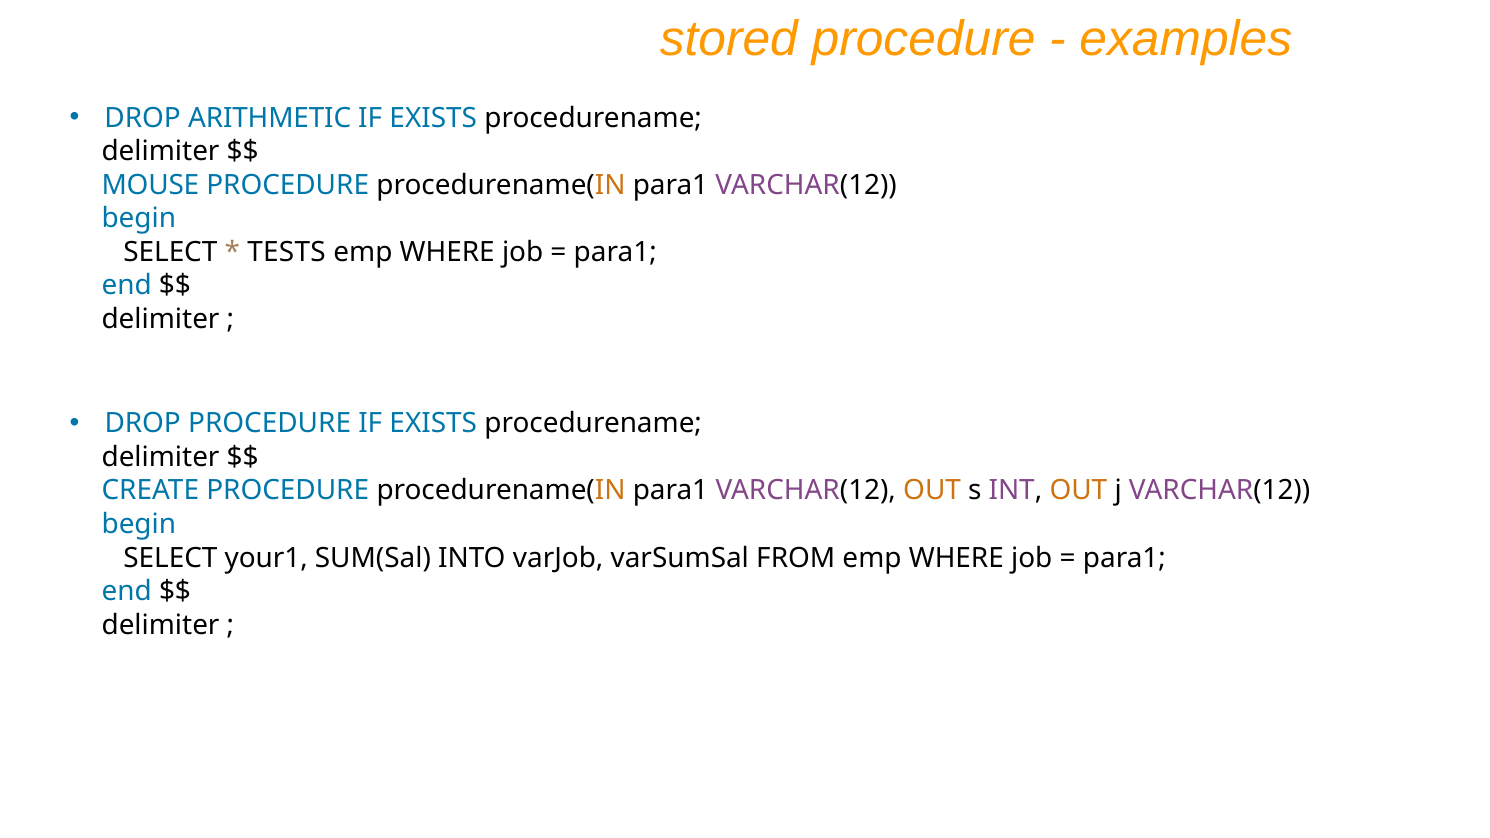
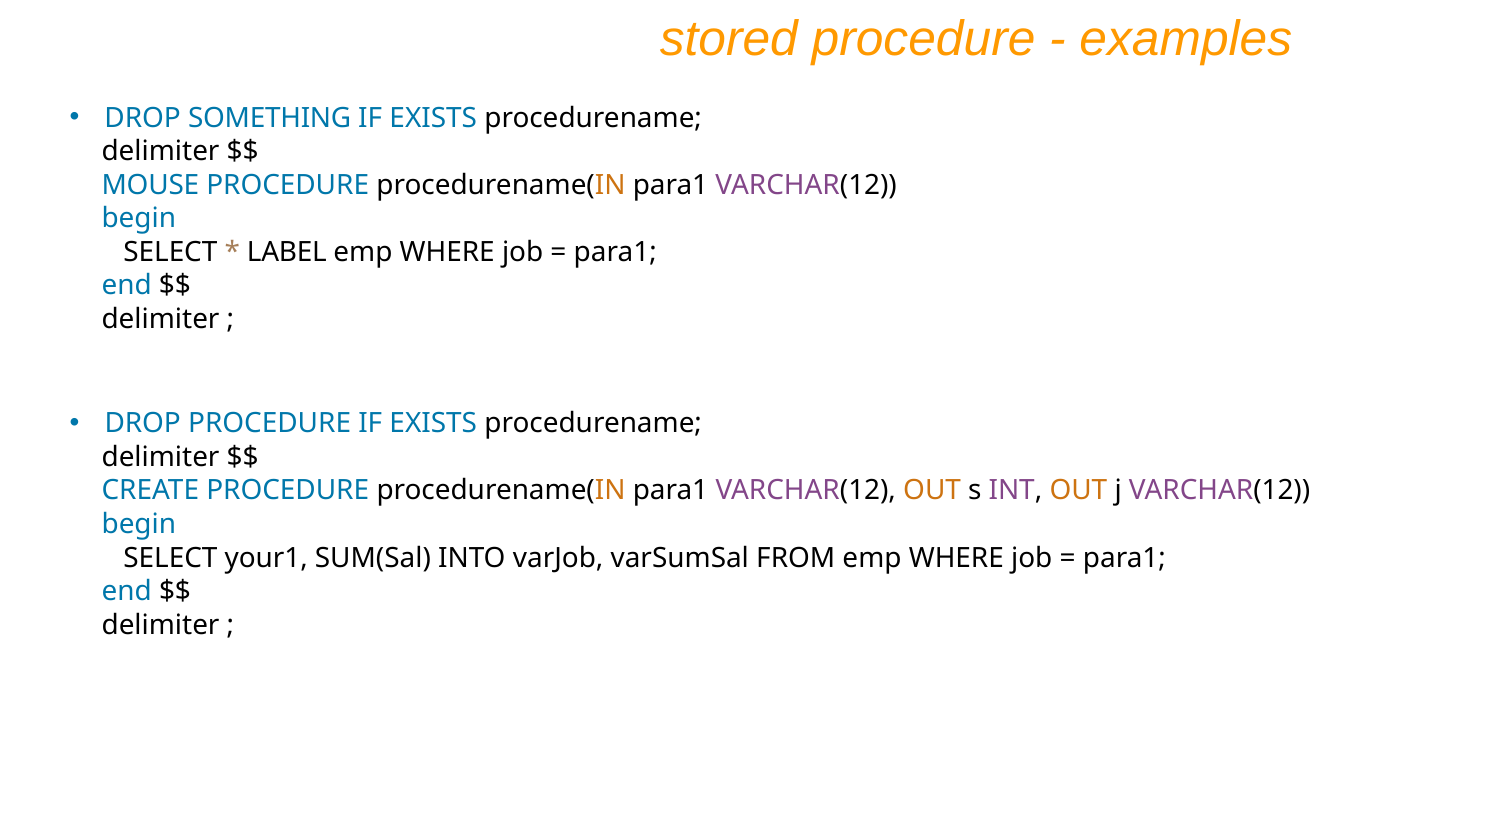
ARITHMETIC: ARITHMETIC -> SOMETHING (270, 118)
TESTS: TESTS -> LABEL (287, 252)
